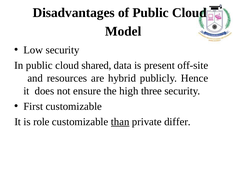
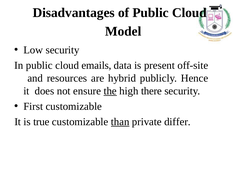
shared: shared -> emails (96, 65)
the underline: none -> present (110, 91)
three: three -> there (151, 91)
role: role -> true (41, 122)
